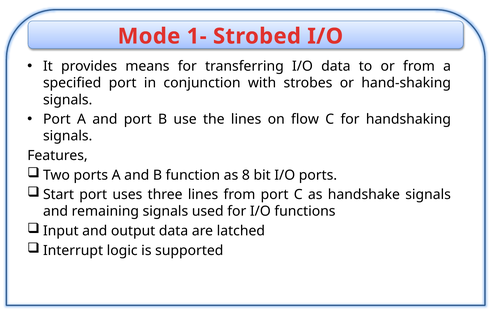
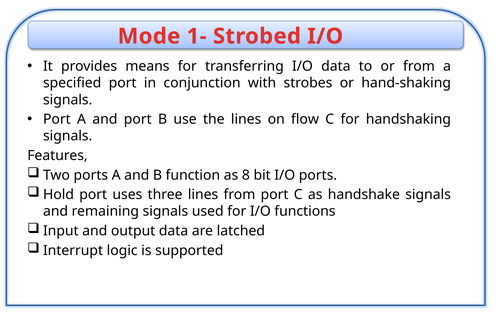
Start: Start -> Hold (58, 195)
